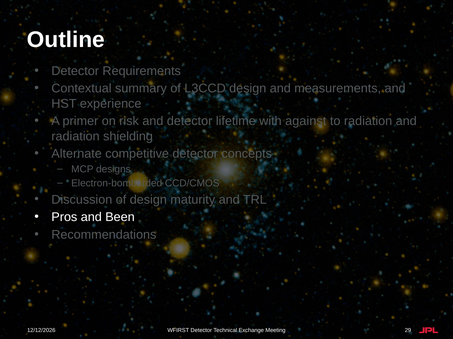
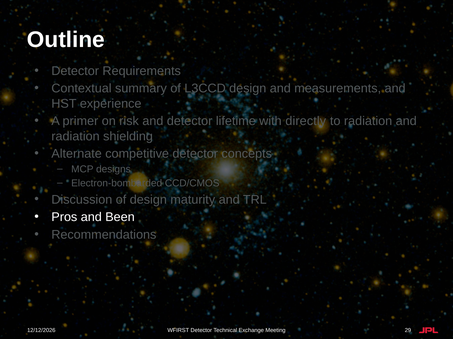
against: against -> directly (306, 121)
